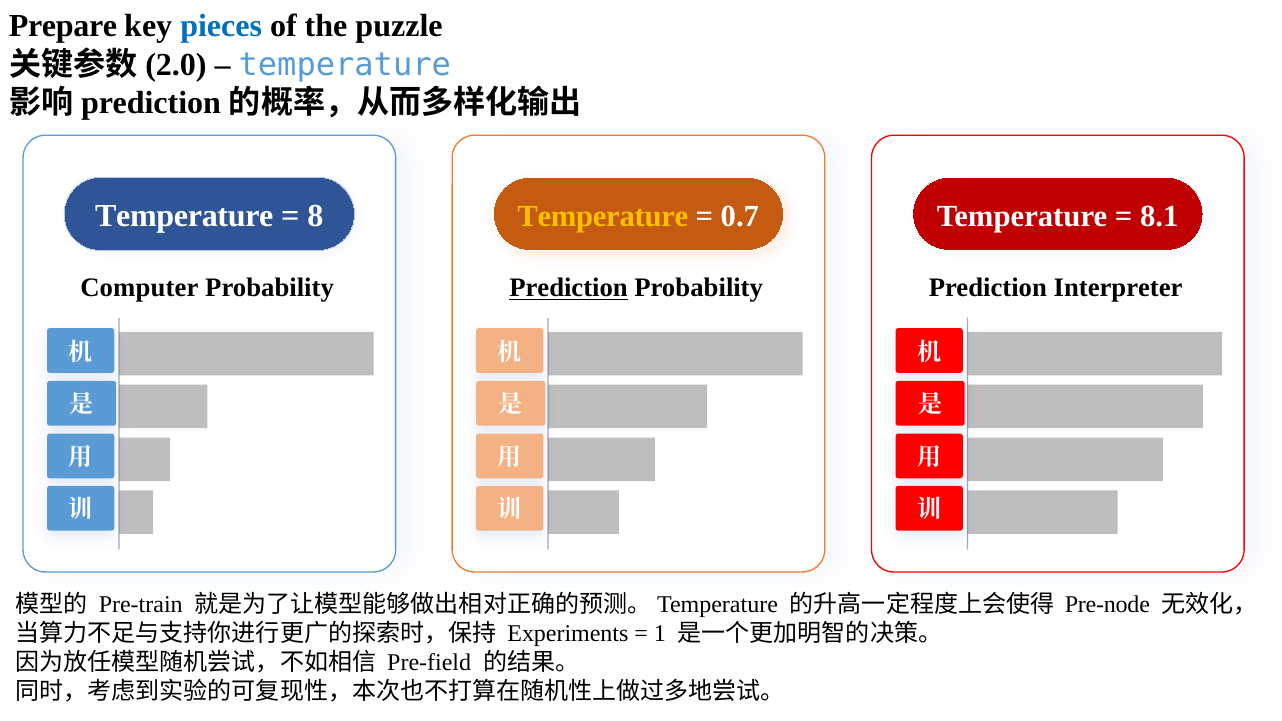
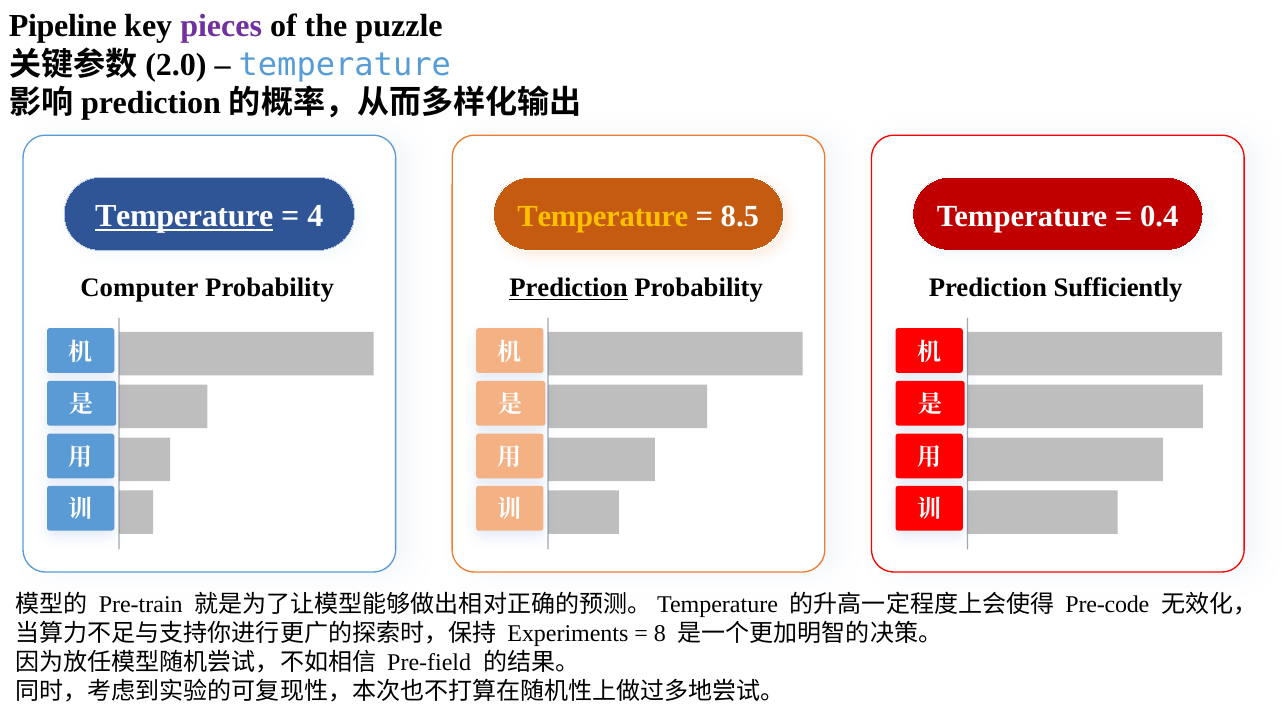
Prepare: Prepare -> Pipeline (63, 26)
pieces colour: blue -> purple (221, 26)
Temperature underline: none -> present (184, 216)
8: 8 -> 4 (315, 216)
0.7: 0.7 -> 8.5 (740, 216)
8.1: 8.1 -> 0.4 (1159, 216)
Interpreter: Interpreter -> Sufficiently (1118, 288)
Pre-node: Pre-node -> Pre-code (1107, 605)
1: 1 -> 8 (660, 634)
